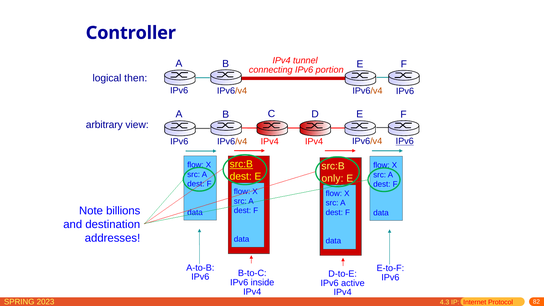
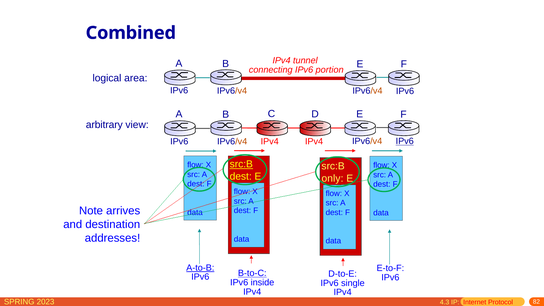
Controller: Controller -> Combined (131, 33)
then: then -> area (136, 78)
billions: billions -> arrives (123, 211)
A-to-B underline: none -> present (200, 268)
B-to-C underline: none -> present (252, 273)
active: active -> single (353, 283)
